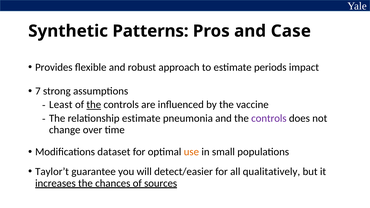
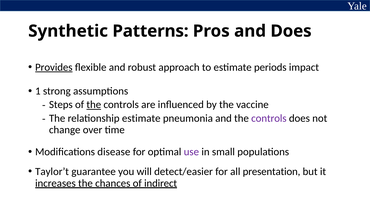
and Case: Case -> Does (291, 31)
Provides underline: none -> present (54, 67)
7: 7 -> 1 (38, 91)
Least: Least -> Steps (61, 105)
dataset: dataset -> disease (114, 152)
use colour: orange -> purple (191, 152)
qualitatively: qualitatively -> presentation (272, 172)
sources: sources -> indirect (161, 183)
